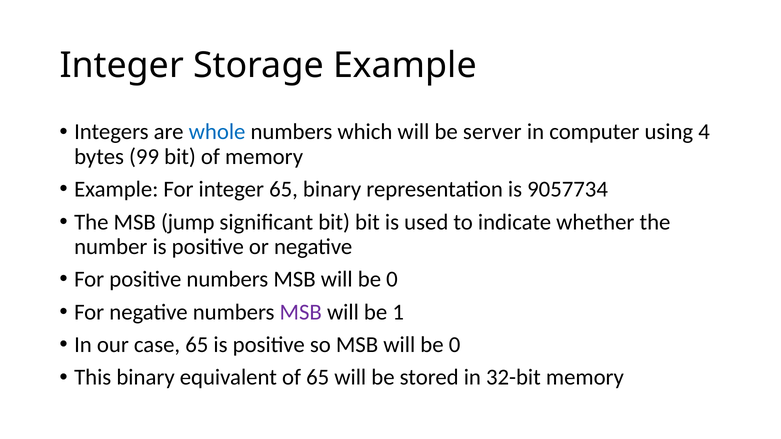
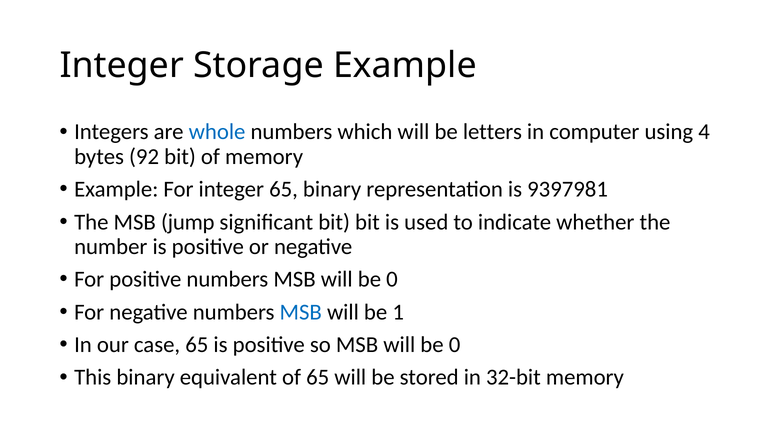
server: server -> letters (492, 132)
99: 99 -> 92 (144, 157)
9057734: 9057734 -> 9397981 (568, 189)
MSB colour: purple -> blue (301, 312)
